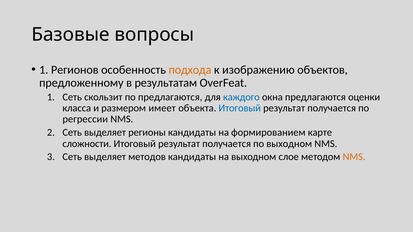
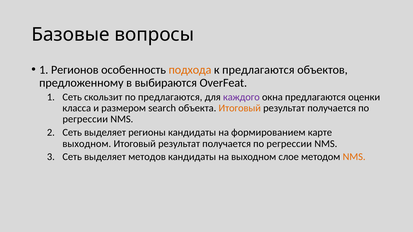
к изображению: изображению -> предлагаются (258, 70)
результатам: результатам -> выбираются (166, 83)
каждого colour: blue -> purple (241, 97)
имеет: имеет -> search (162, 108)
Итоговый colour: blue -> orange (240, 108)
сложности: сложности -> выходном (87, 144)
выходном: выходном -> регрессии (289, 144)
